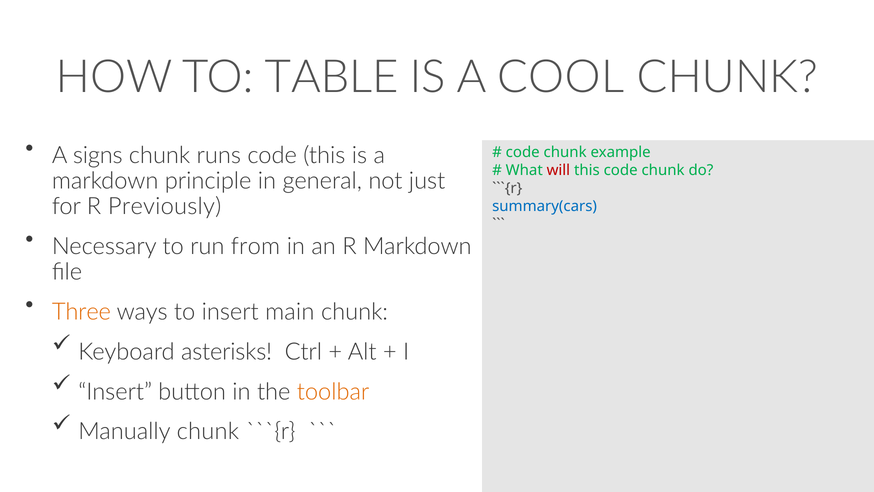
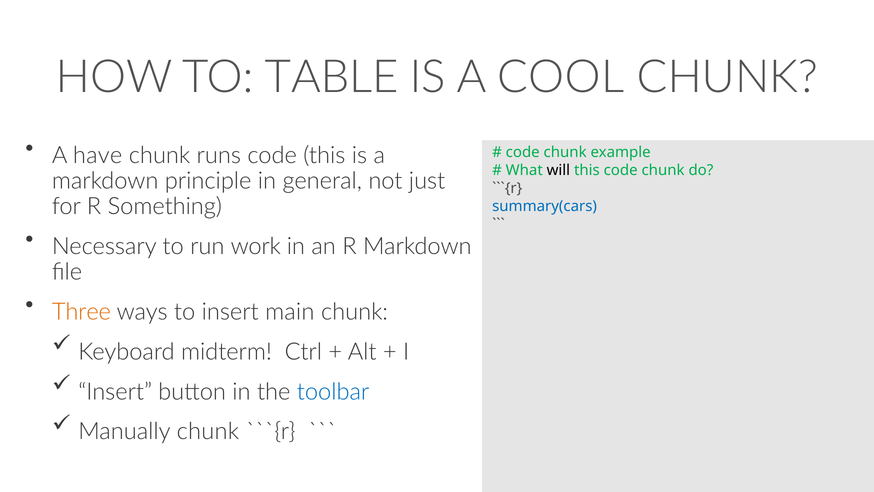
signs: signs -> have (98, 155)
will colour: red -> black (558, 170)
Previously: Previously -> Something (165, 206)
from: from -> work (256, 246)
asterisks: asterisks -> midterm (226, 352)
toolbar colour: orange -> blue (333, 391)
